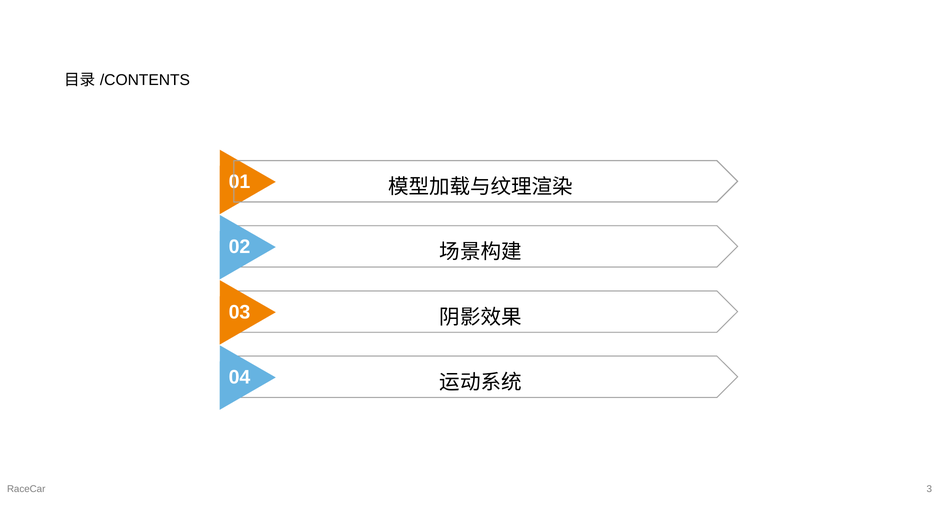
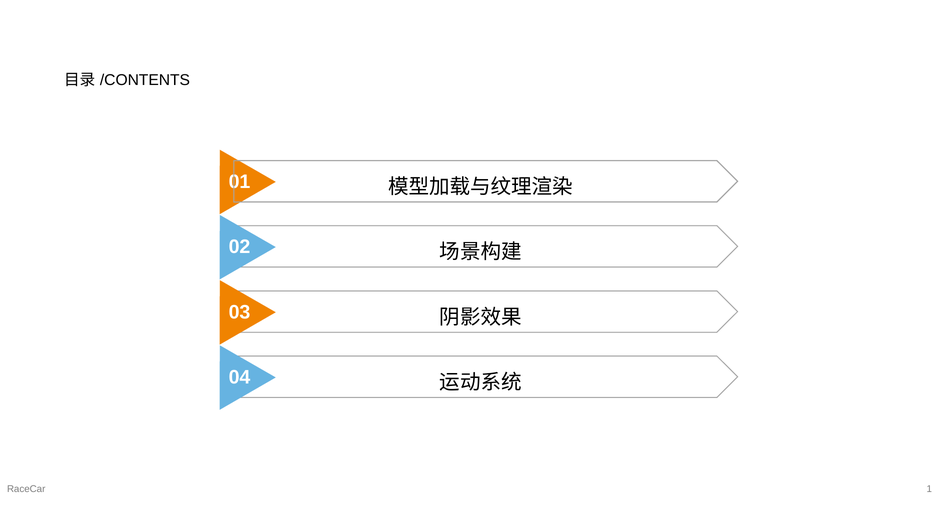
3: 3 -> 1 (929, 489)
